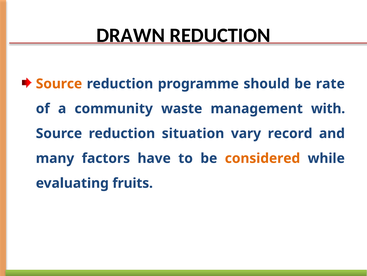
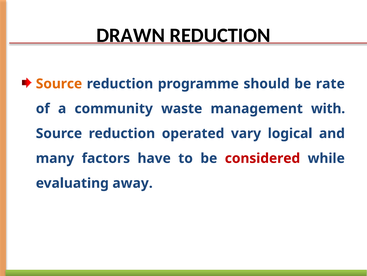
situation: situation -> operated (193, 133)
record: record -> logical (290, 133)
considered colour: orange -> red (262, 158)
fruits: fruits -> away (133, 183)
